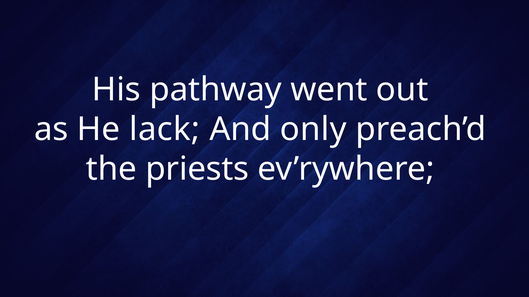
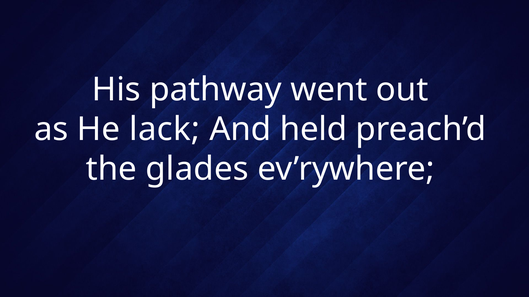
only: only -> held (314, 130)
priests: priests -> glades (197, 169)
